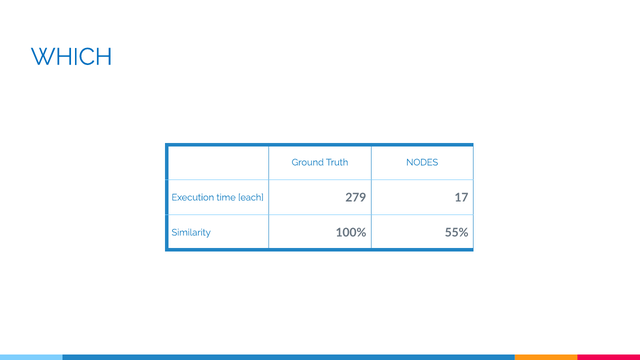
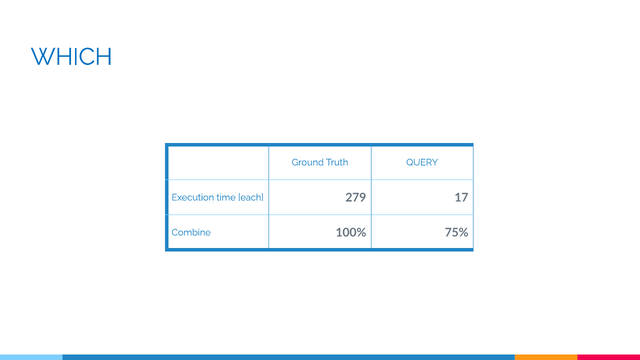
NODES: NODES -> QUERY (422, 162)
Similarity: Similarity -> Combine (191, 232)
55%: 55% -> 75% (457, 233)
